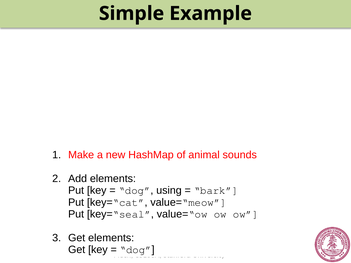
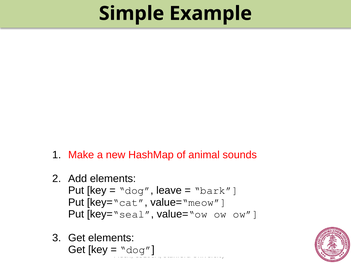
using: using -> leave (169, 191)
